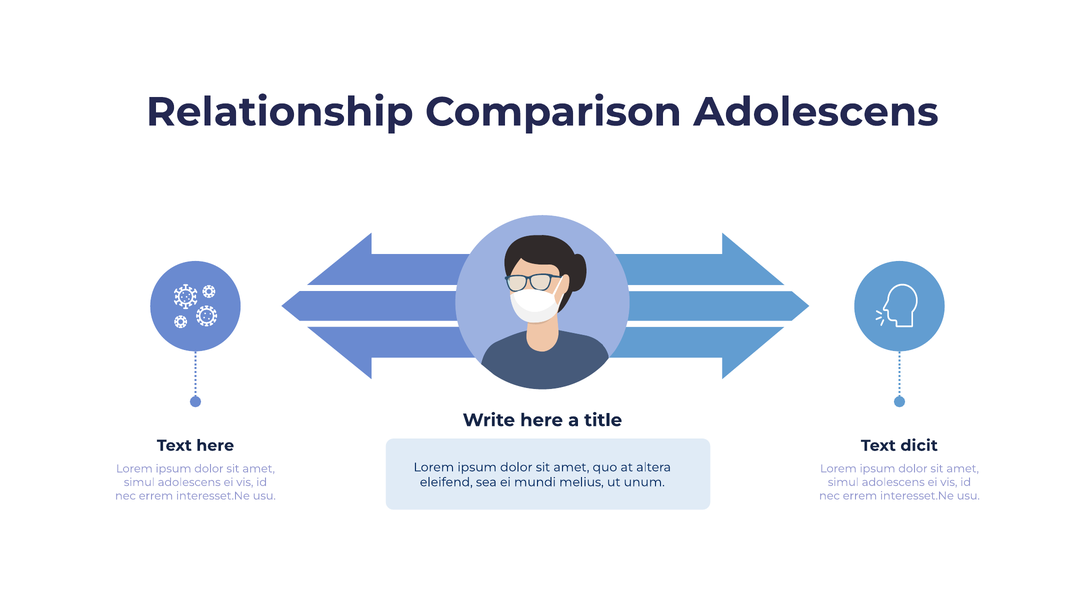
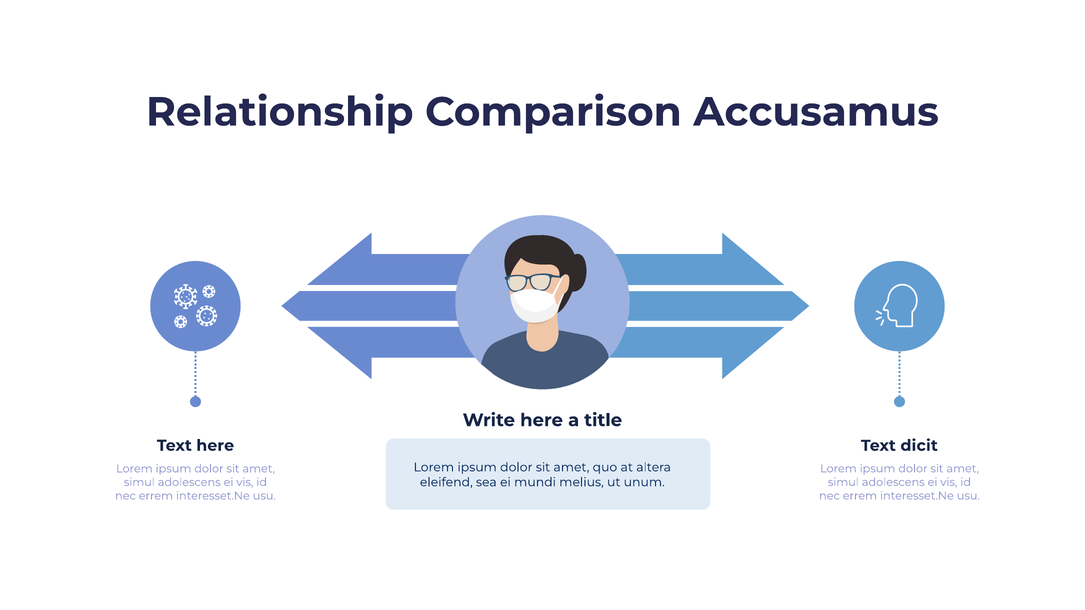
Comparison Adolescens: Adolescens -> Accusamus (816, 112)
